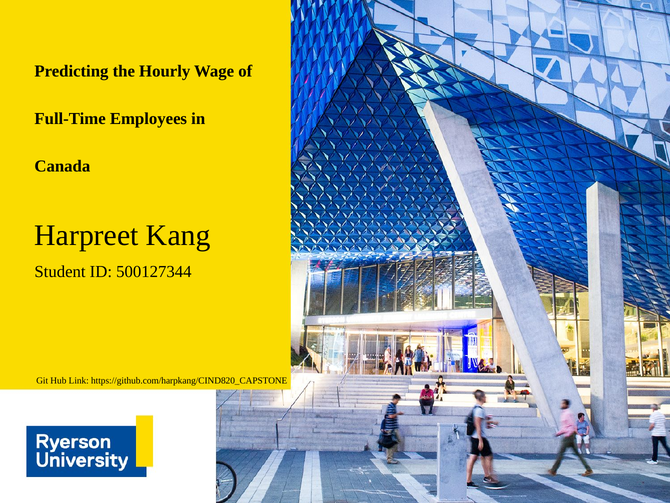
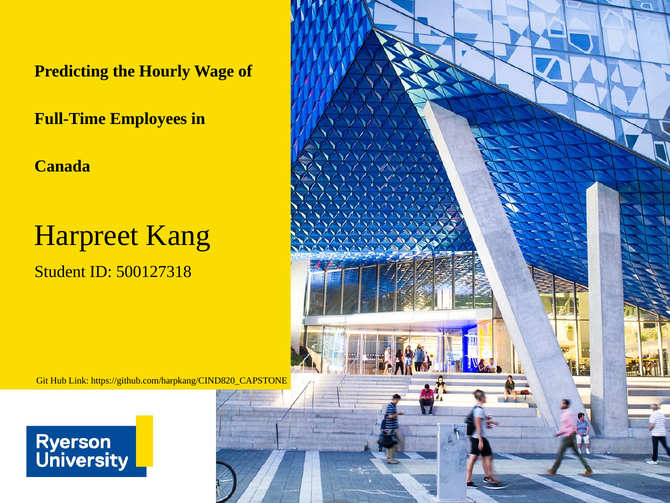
500127344: 500127344 -> 500127318 (154, 271)
